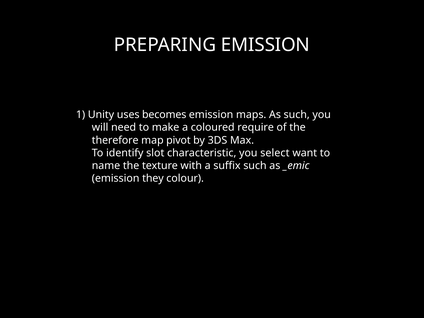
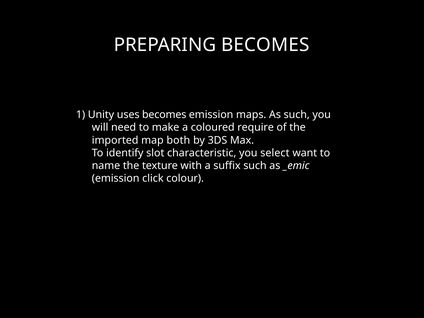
PREPARING EMISSION: EMISSION -> BECOMES (265, 45)
therefore: therefore -> imported (115, 140)
pivot: pivot -> both (178, 140)
they: they -> click (153, 178)
